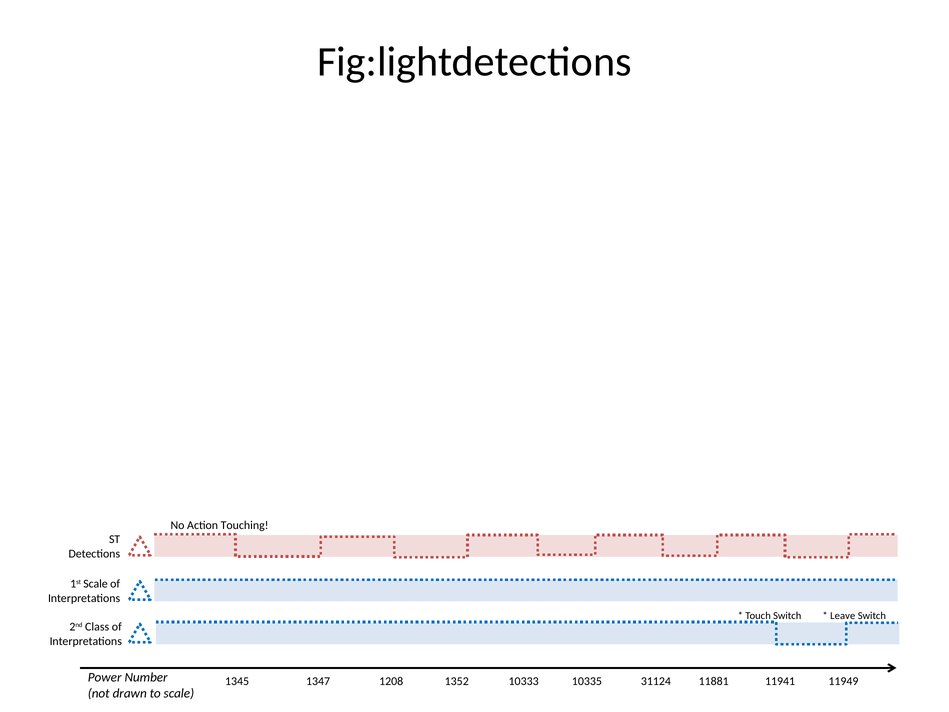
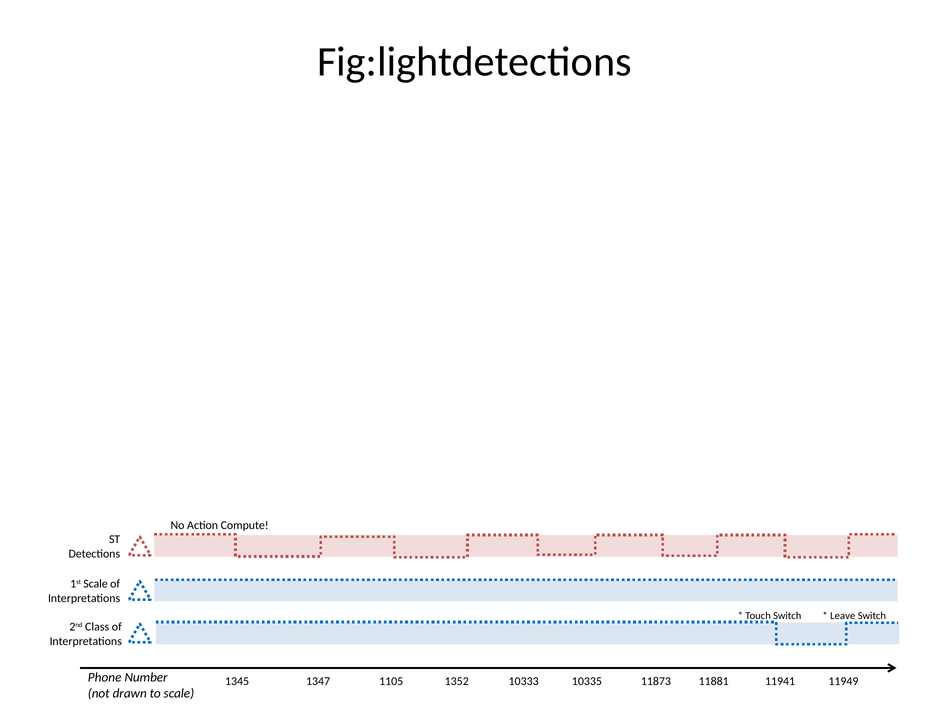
Touching: Touching -> Compute (245, 525)
Power: Power -> Phone (105, 677)
31124: 31124 -> 11873 (656, 681)
1208: 1208 -> 1105 (391, 681)
